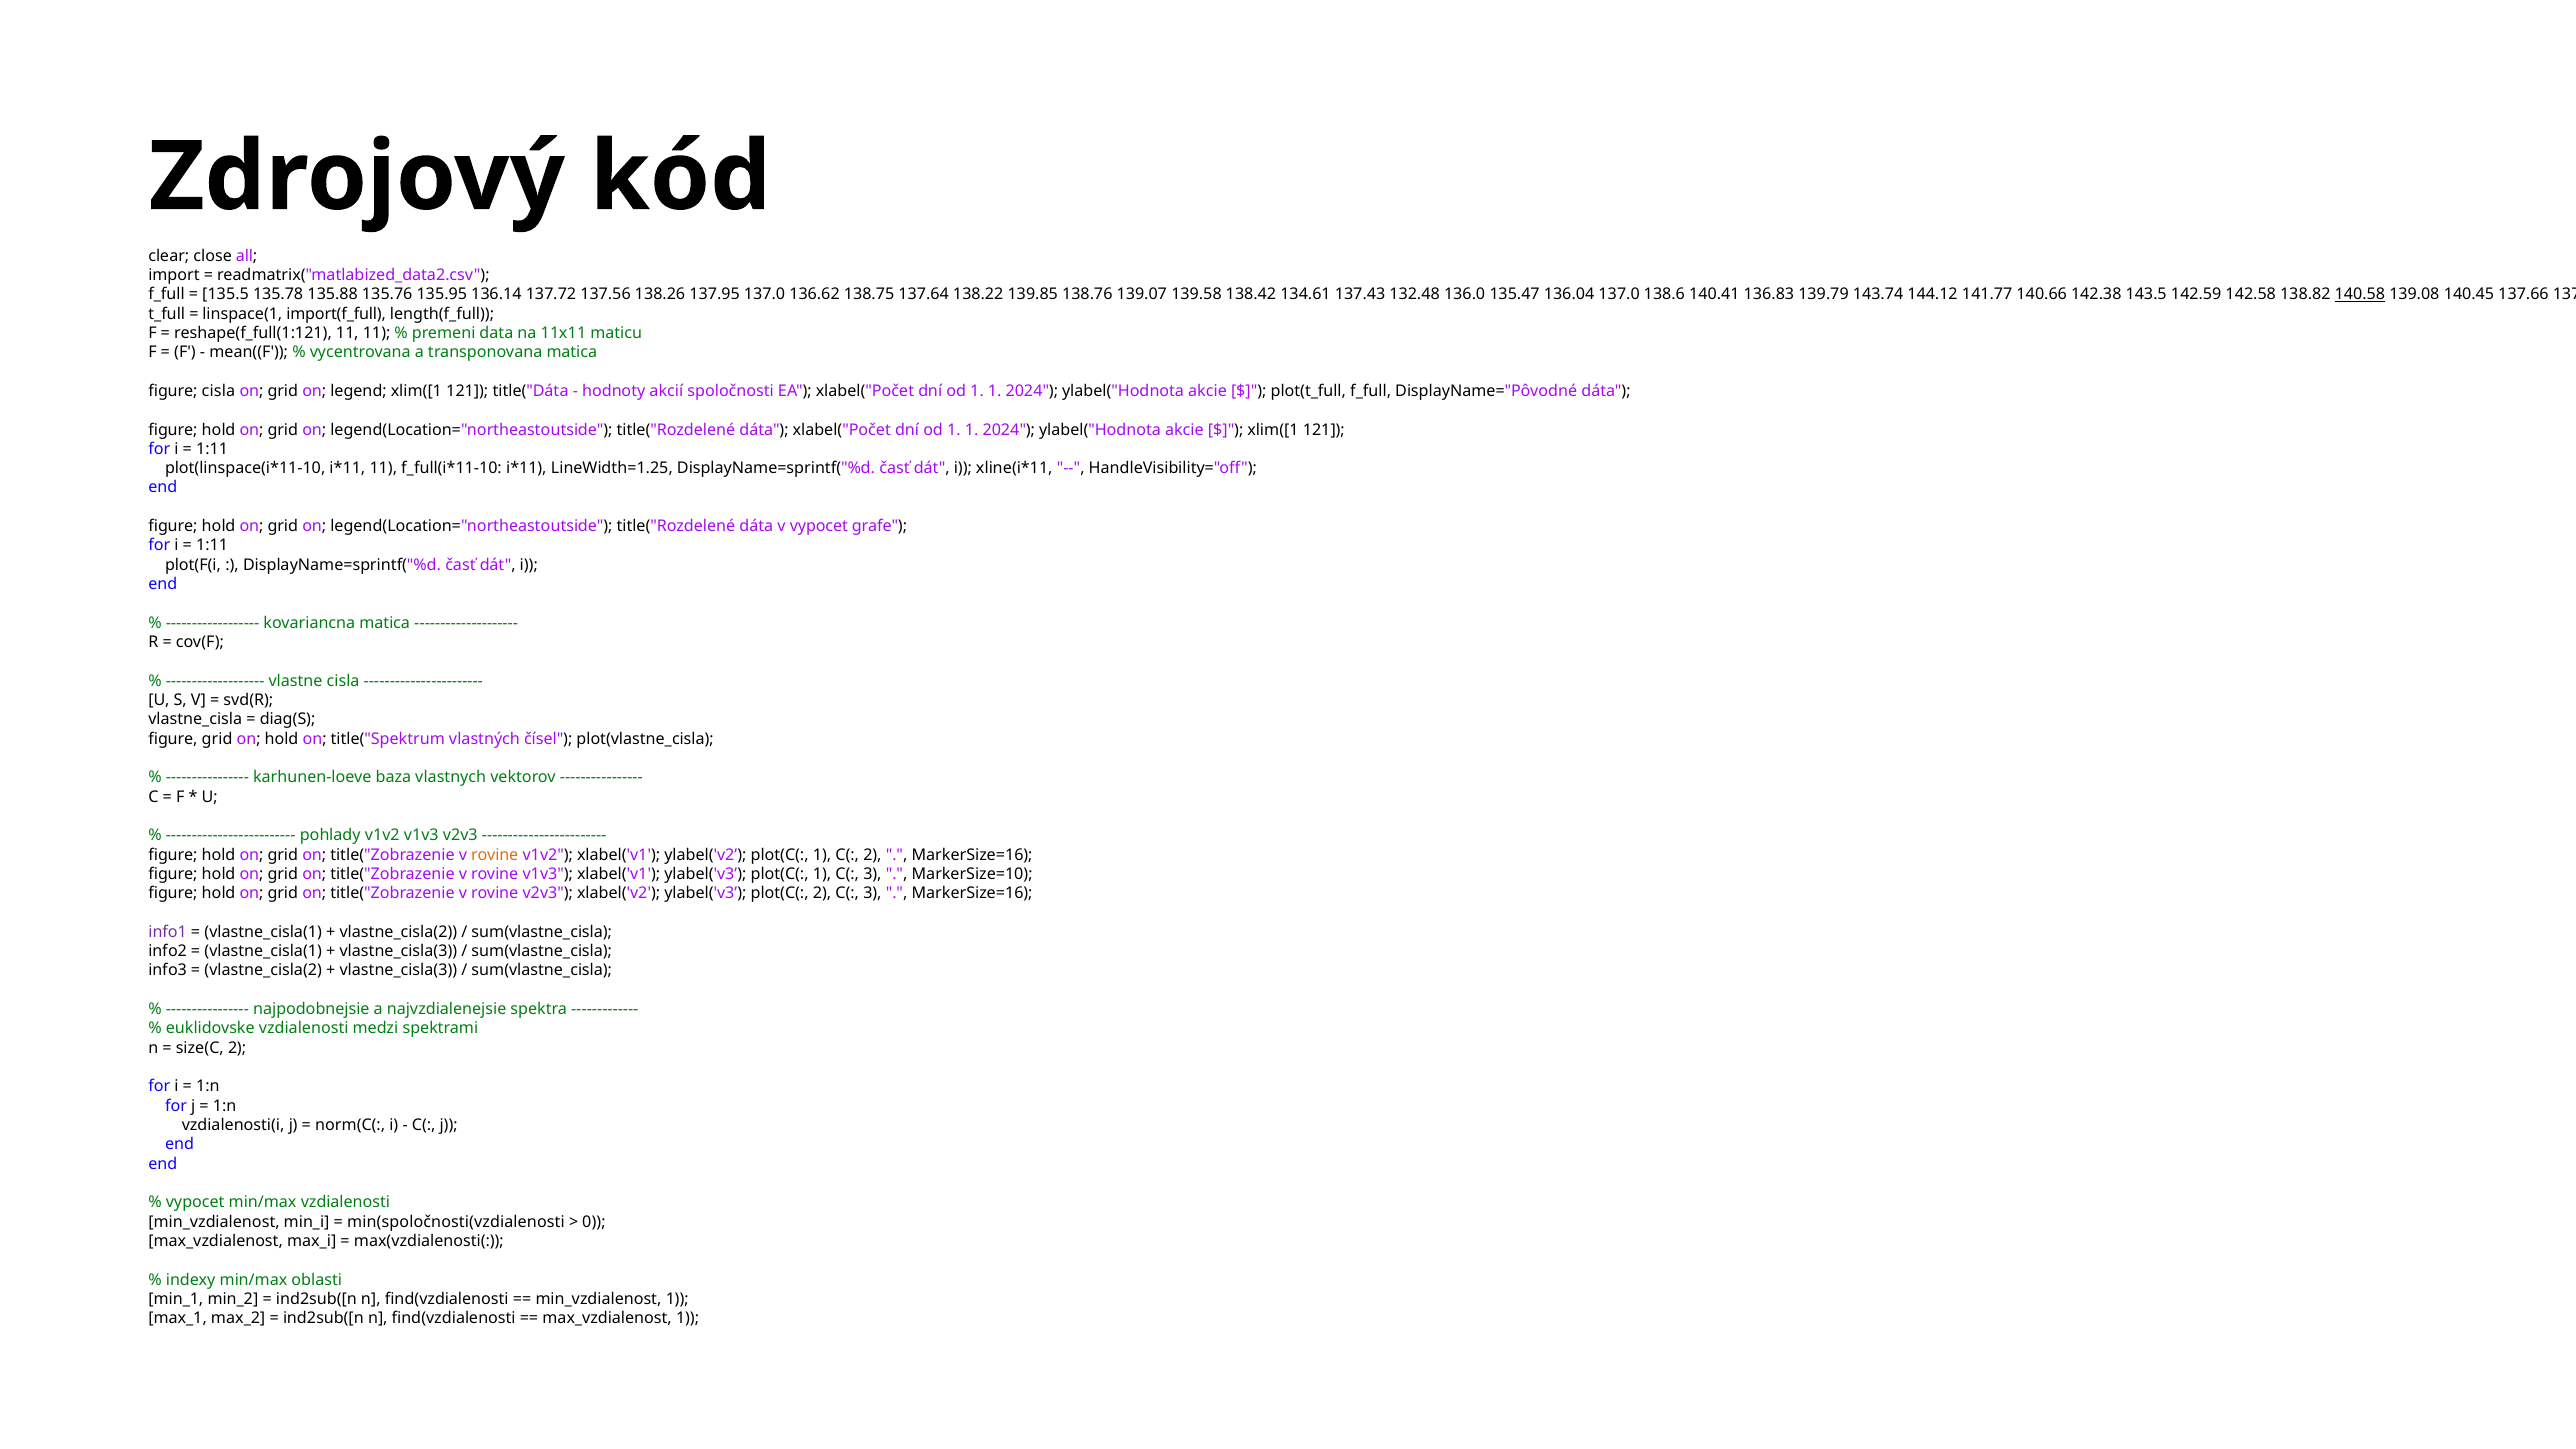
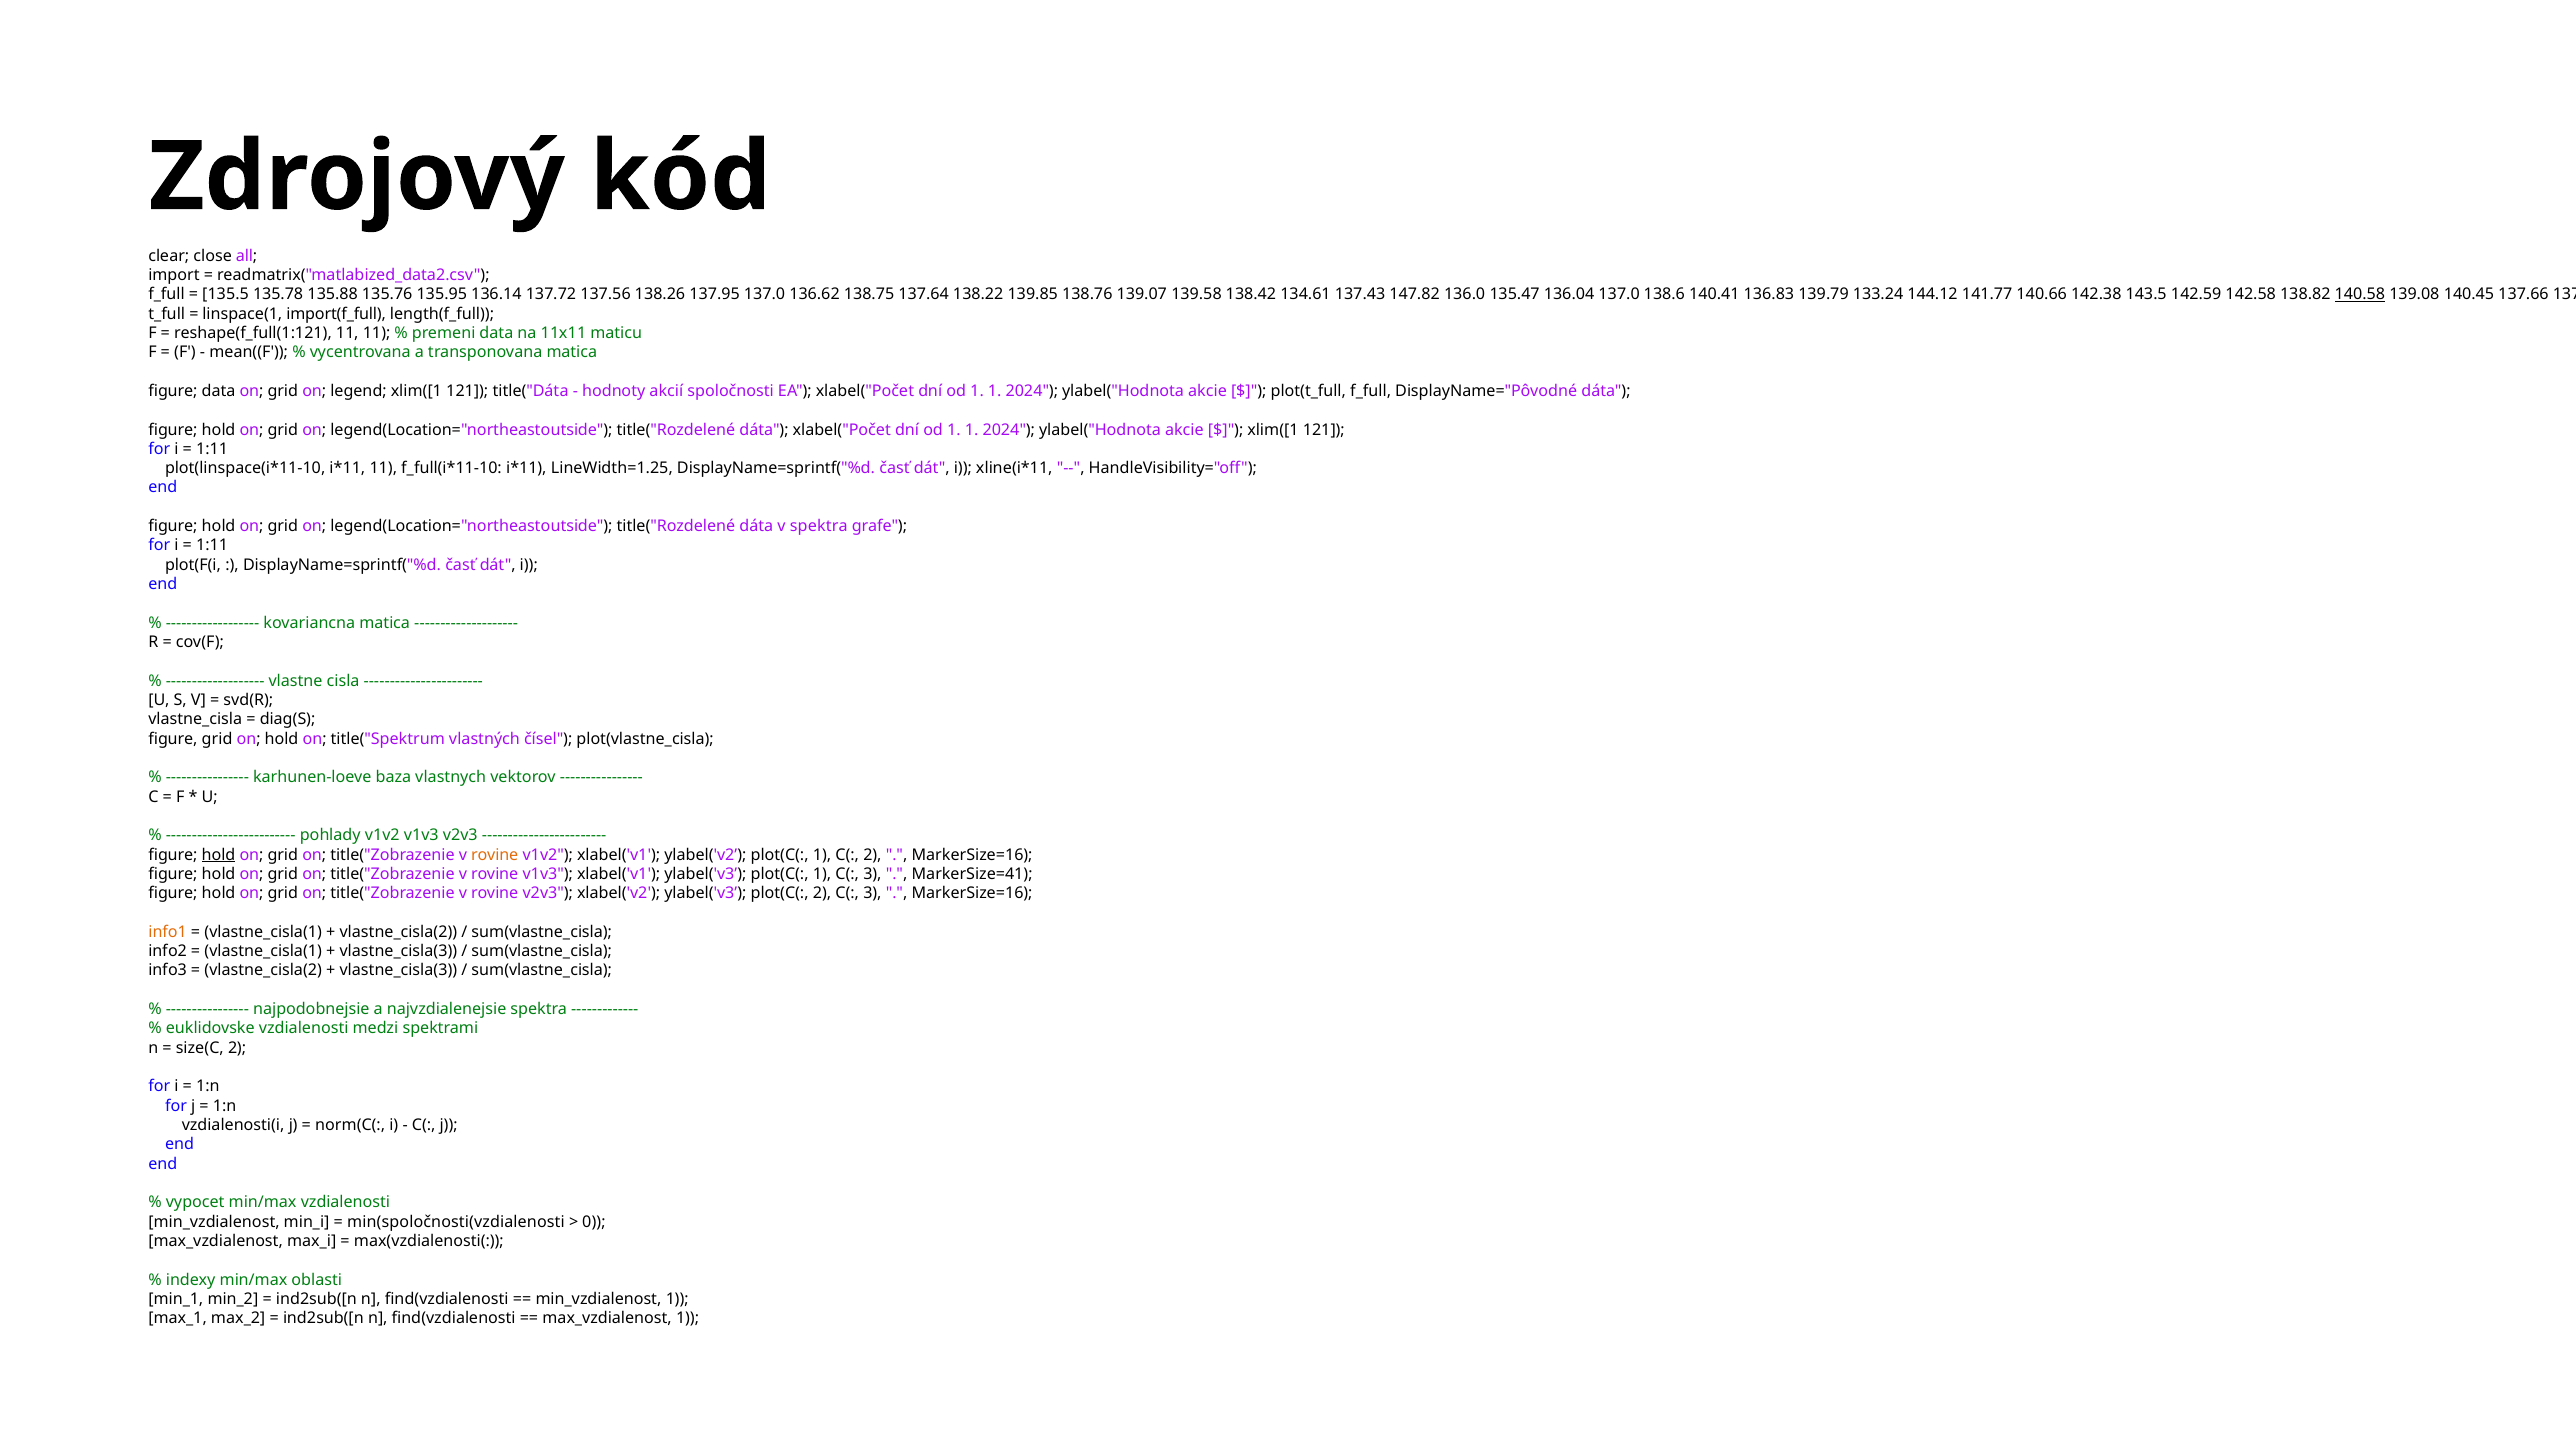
137.43 132.48: 132.48 -> 147.82 (1415, 294)
143.74: 143.74 -> 133.24 (1878, 294)
figure cisla: cisla -> data (219, 391)
v vypocet: vypocet -> spektra (819, 526)
hold underline: none -> present (218, 855)
MarkerSize=10: MarkerSize=10 -> MarkerSize=41 (972, 874)
info1 colour: purple -> orange (168, 932)
